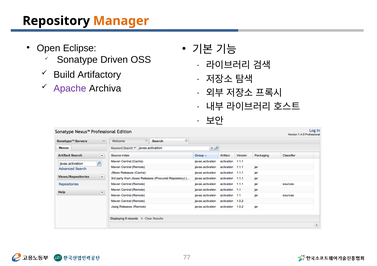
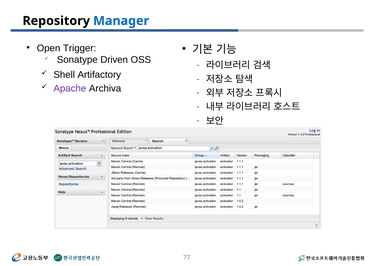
Manager colour: orange -> blue (121, 21)
Eclipse: Eclipse -> Trigger (80, 48)
Build: Build -> Shell (64, 75)
